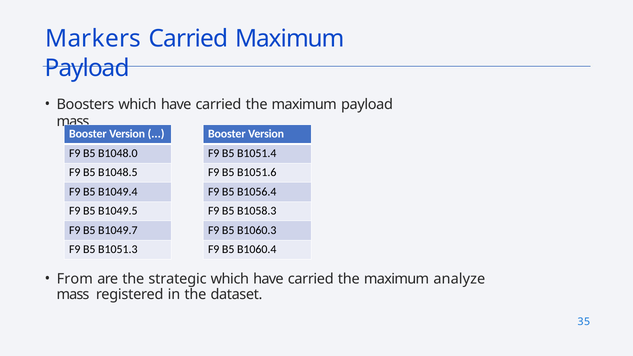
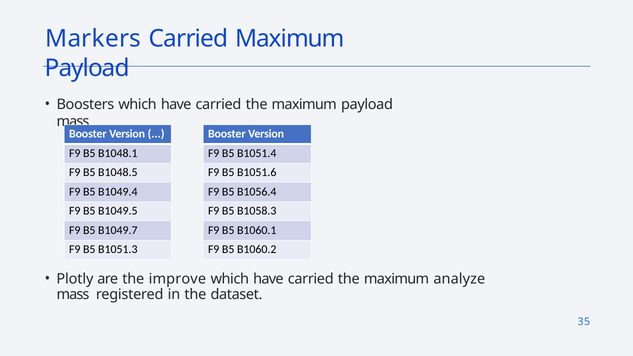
B1048.0: B1048.0 -> B1048.1 (118, 153)
B1060.3: B1060.3 -> B1060.1 (257, 230)
B1060.4: B1060.4 -> B1060.2 (257, 249)
From: From -> Plotly (75, 279)
strategic: strategic -> improve (177, 279)
